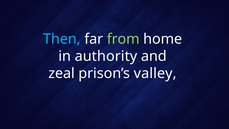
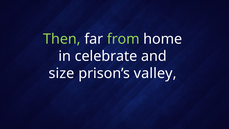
Then colour: light blue -> light green (62, 39)
authority: authority -> celebrate (106, 56)
zeal: zeal -> size (61, 73)
